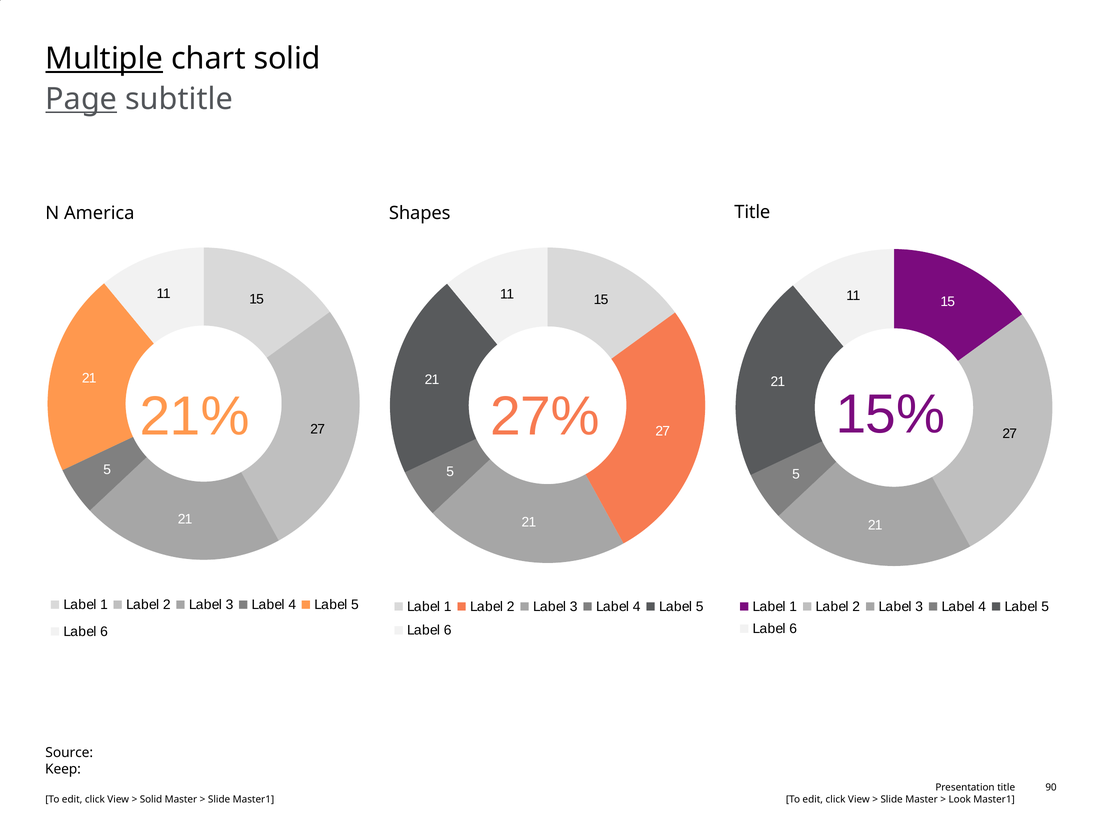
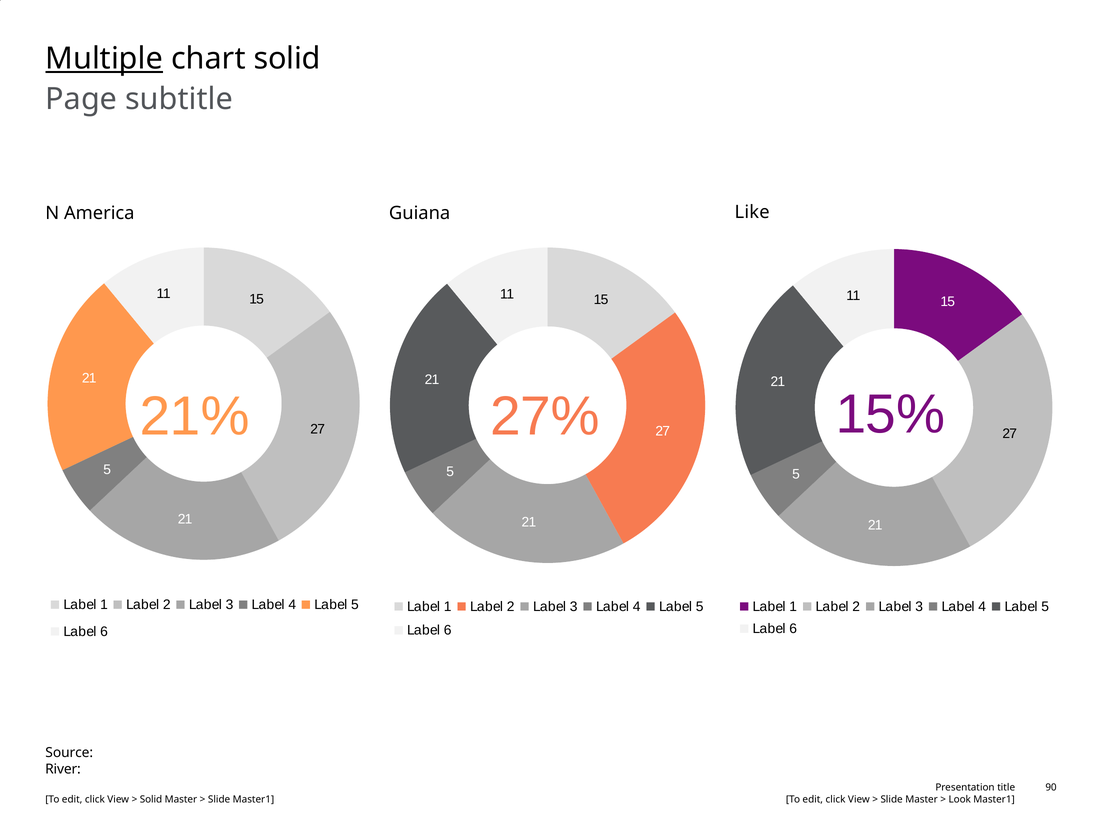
Page underline: present -> none (81, 99)
Title: Title -> Like (752, 212)
Shapes: Shapes -> Guiana (420, 213)
Keep: Keep -> River (63, 769)
